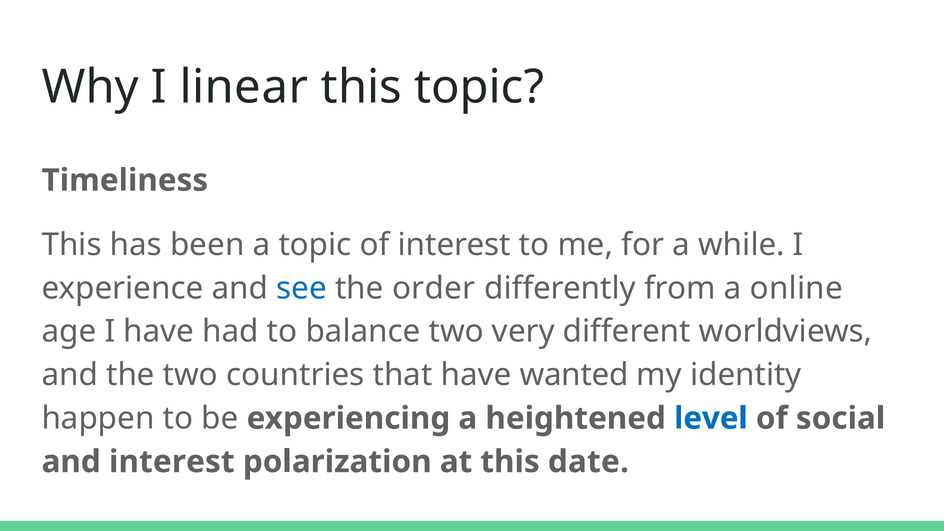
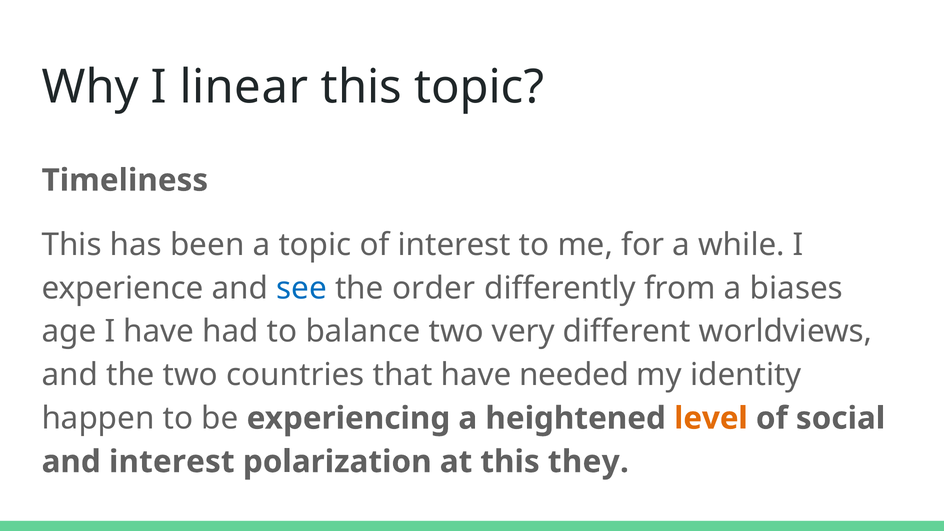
online: online -> biases (796, 288)
wanted: wanted -> needed (574, 375)
level colour: blue -> orange (711, 418)
date: date -> they (588, 462)
